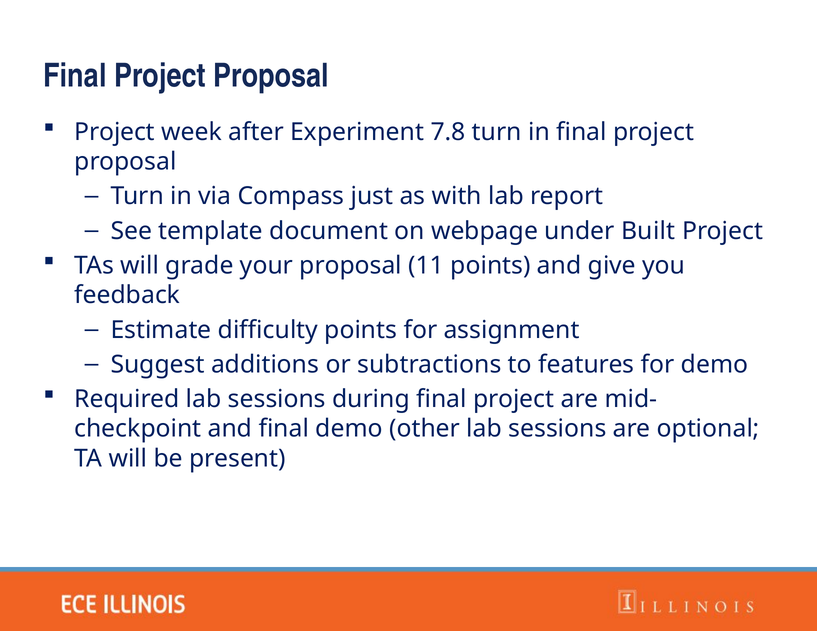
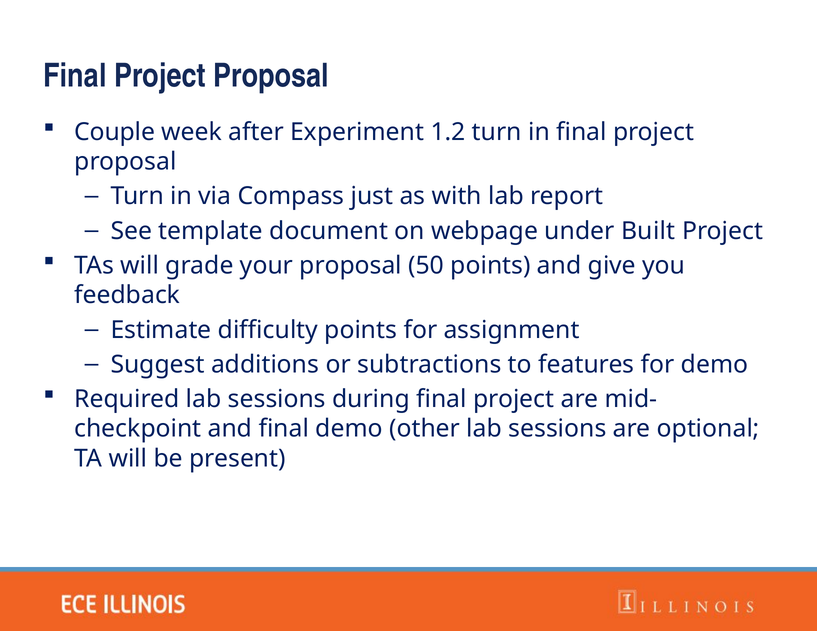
Project: Project -> Couple (115, 132)
7.8: 7.8 -> 1.2 (448, 132)
11: 11 -> 50 (426, 266)
